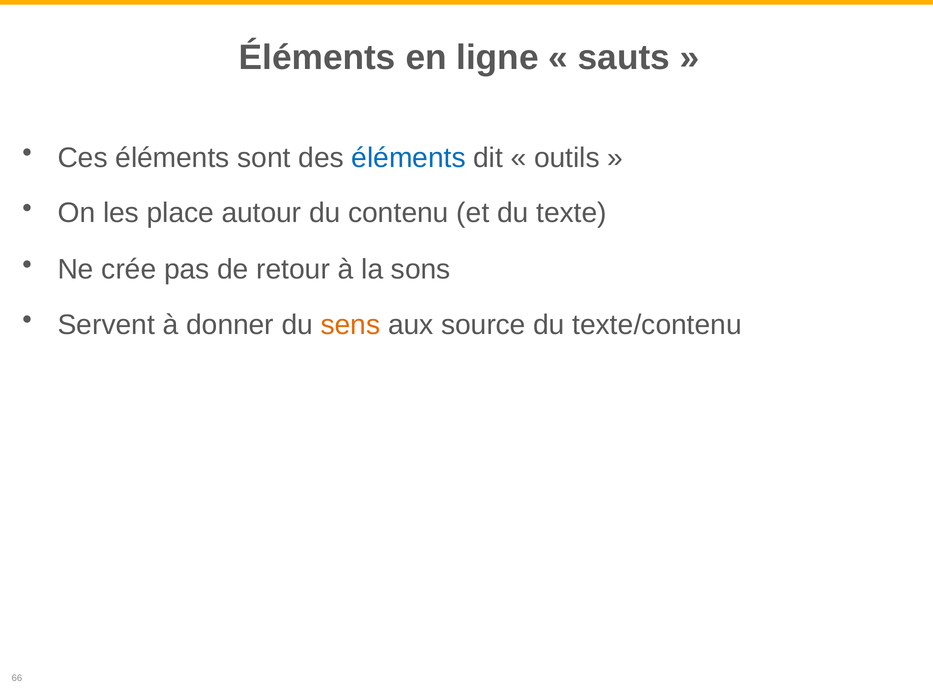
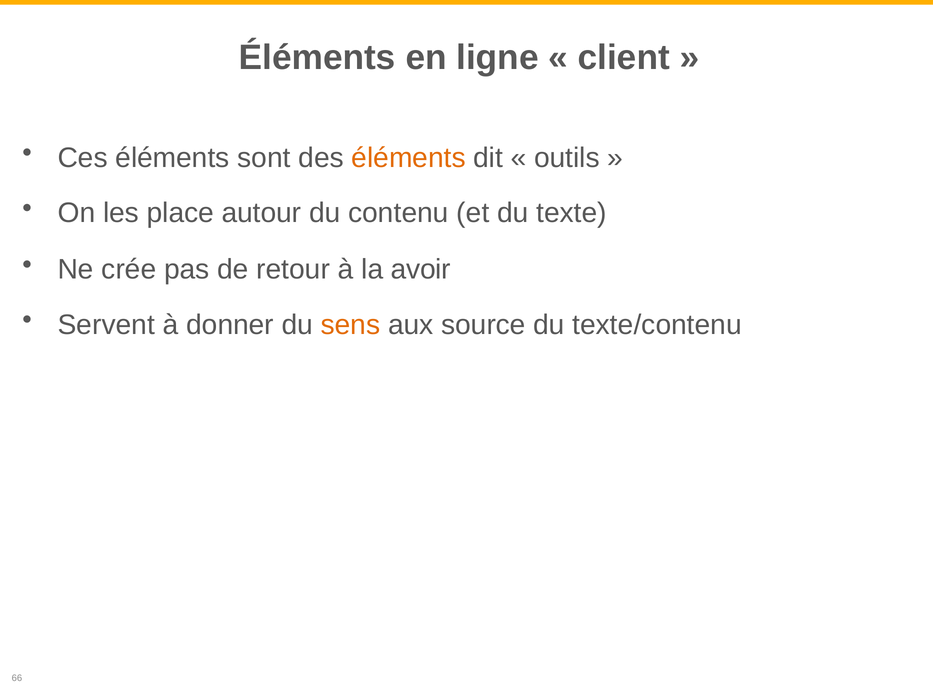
sauts: sauts -> client (624, 58)
éléments colour: blue -> orange (409, 158)
sons: sons -> avoir (421, 269)
